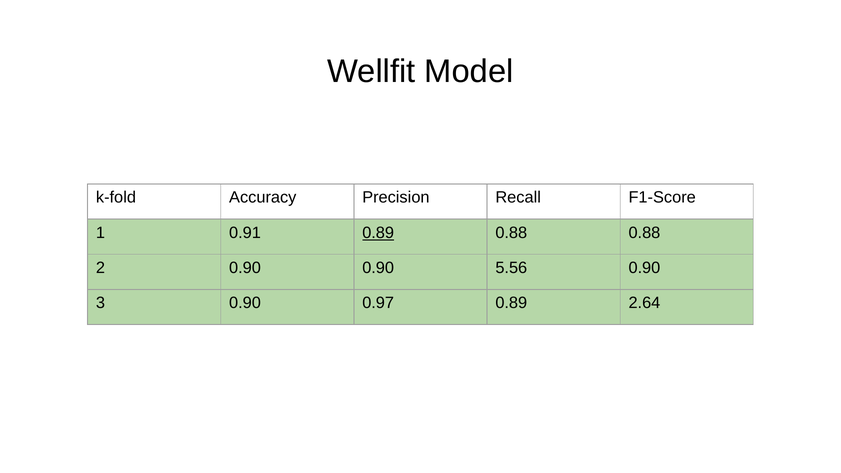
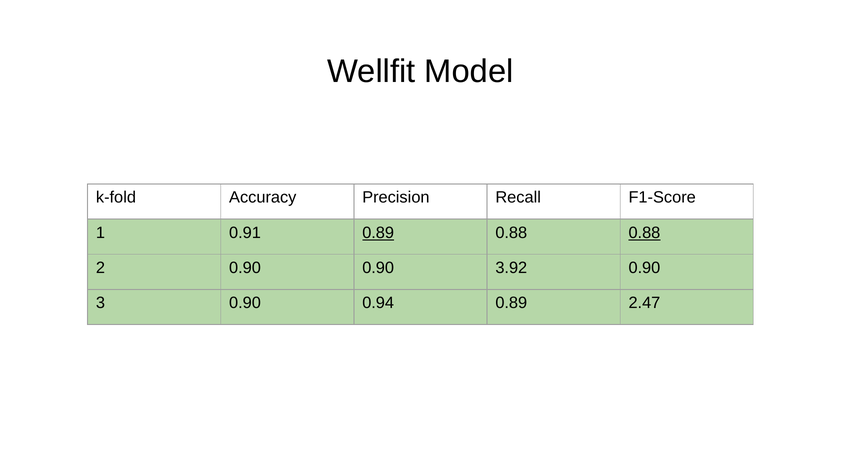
0.88 underline: none -> present (644, 233)
5.56: 5.56 -> 3.92 (511, 268)
0.97: 0.97 -> 0.94 (378, 303)
2.64: 2.64 -> 2.47 (644, 303)
